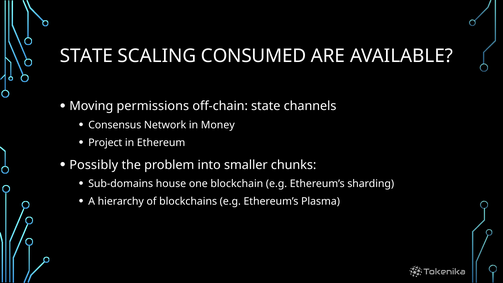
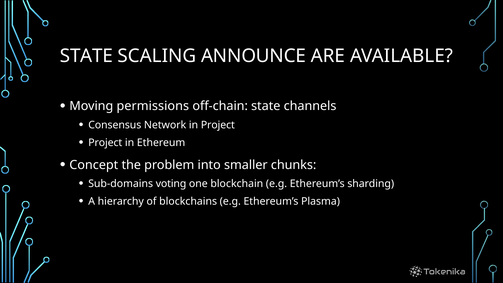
CONSUMED: CONSUMED -> ANNOUNCE (254, 56)
in Money: Money -> Project (218, 125)
Possibly: Possibly -> Concept (94, 165)
house: house -> voting (171, 184)
